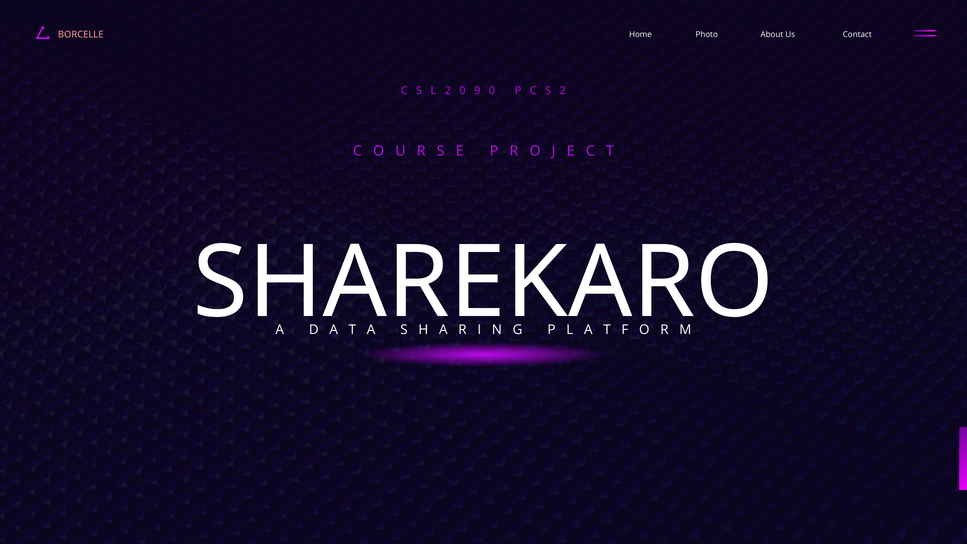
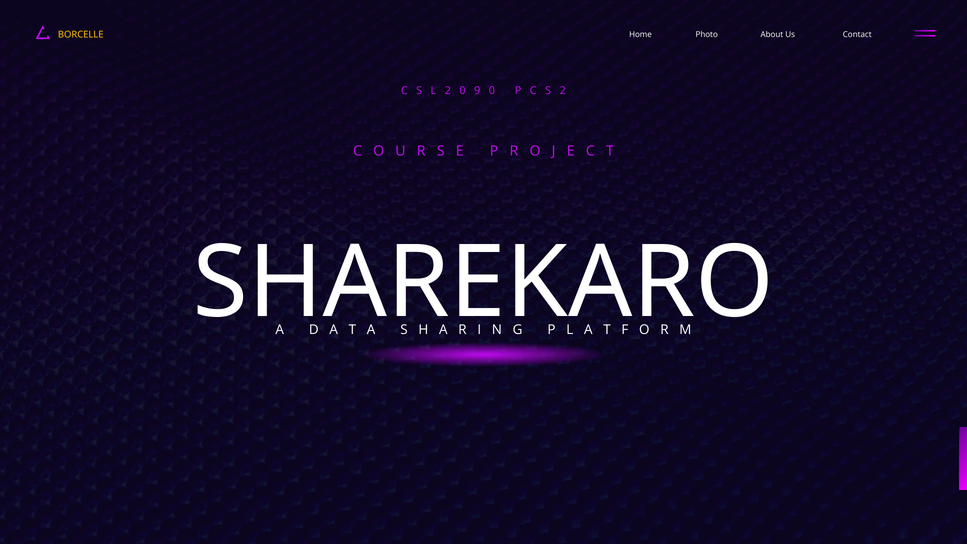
BORCELLE colour: pink -> yellow (81, 35)
